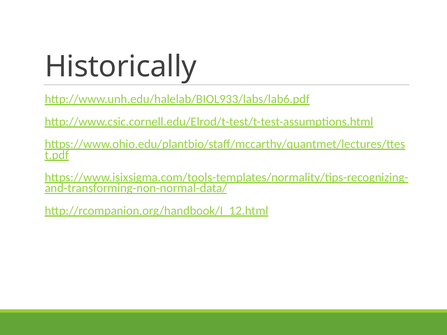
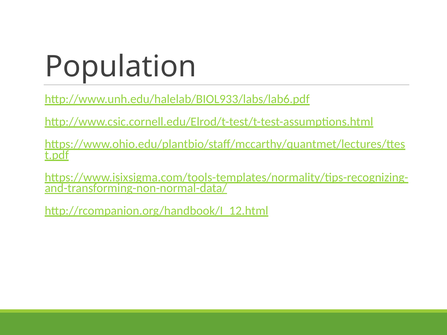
Historically: Historically -> Population (121, 67)
